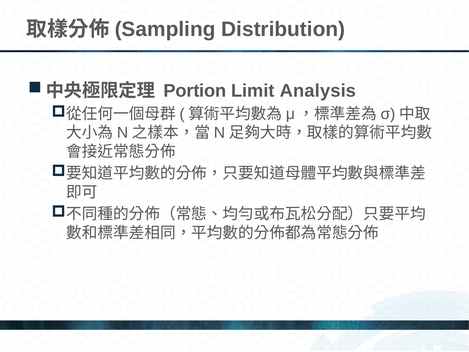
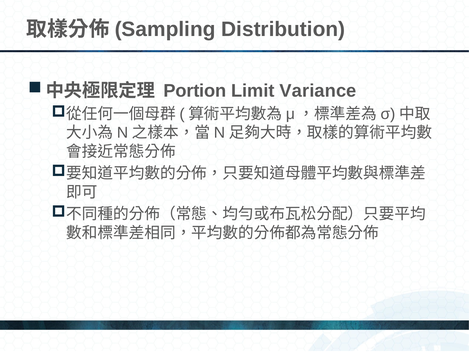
Analysis: Analysis -> Variance (318, 91)
